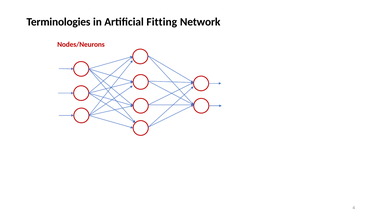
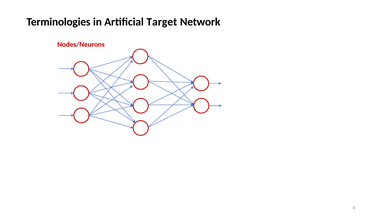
Fitting: Fitting -> Target (162, 22)
